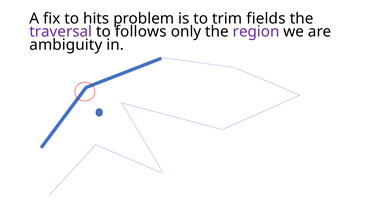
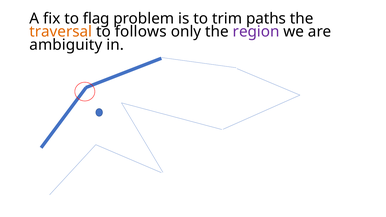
hits: hits -> flag (96, 19)
fields: fields -> paths (266, 19)
traversal colour: purple -> orange (61, 32)
